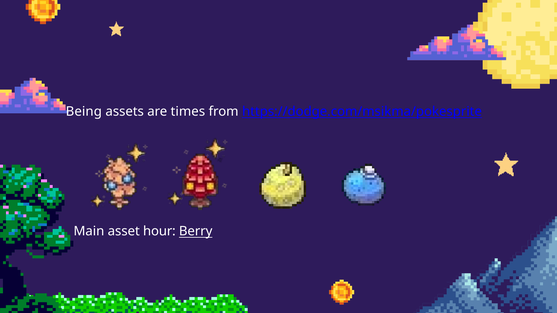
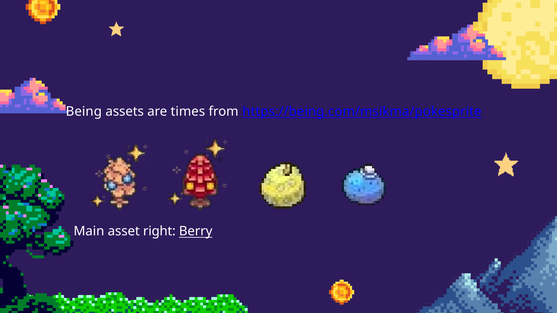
https://dodge.com/msikma/pokesprite: https://dodge.com/msikma/pokesprite -> https://being.com/msikma/pokesprite (362, 112)
hour: hour -> right (159, 231)
